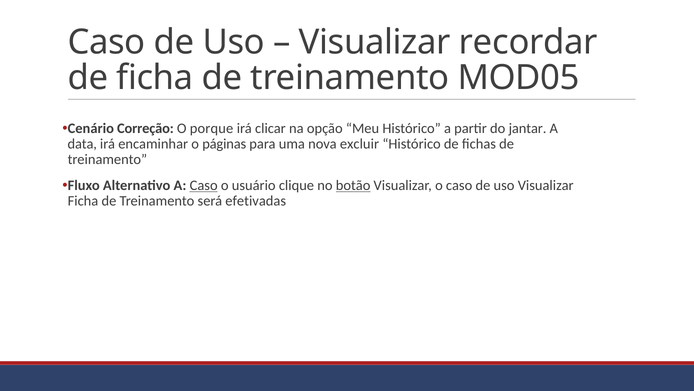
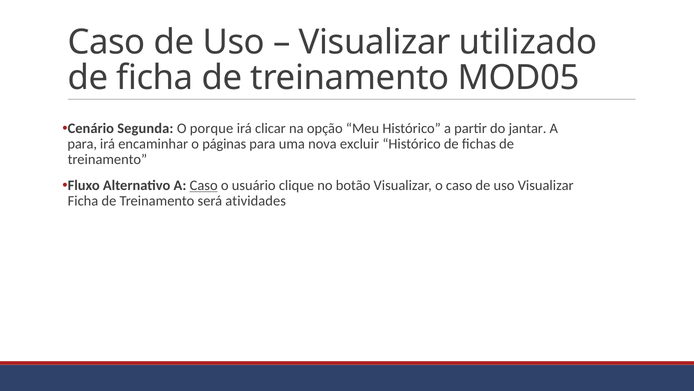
recordar: recordar -> utilizado (528, 42)
Correção: Correção -> Segunda (145, 128)
data: data -> para (82, 144)
botão underline: present -> none (353, 185)
efetivadas: efetivadas -> atividades (256, 201)
